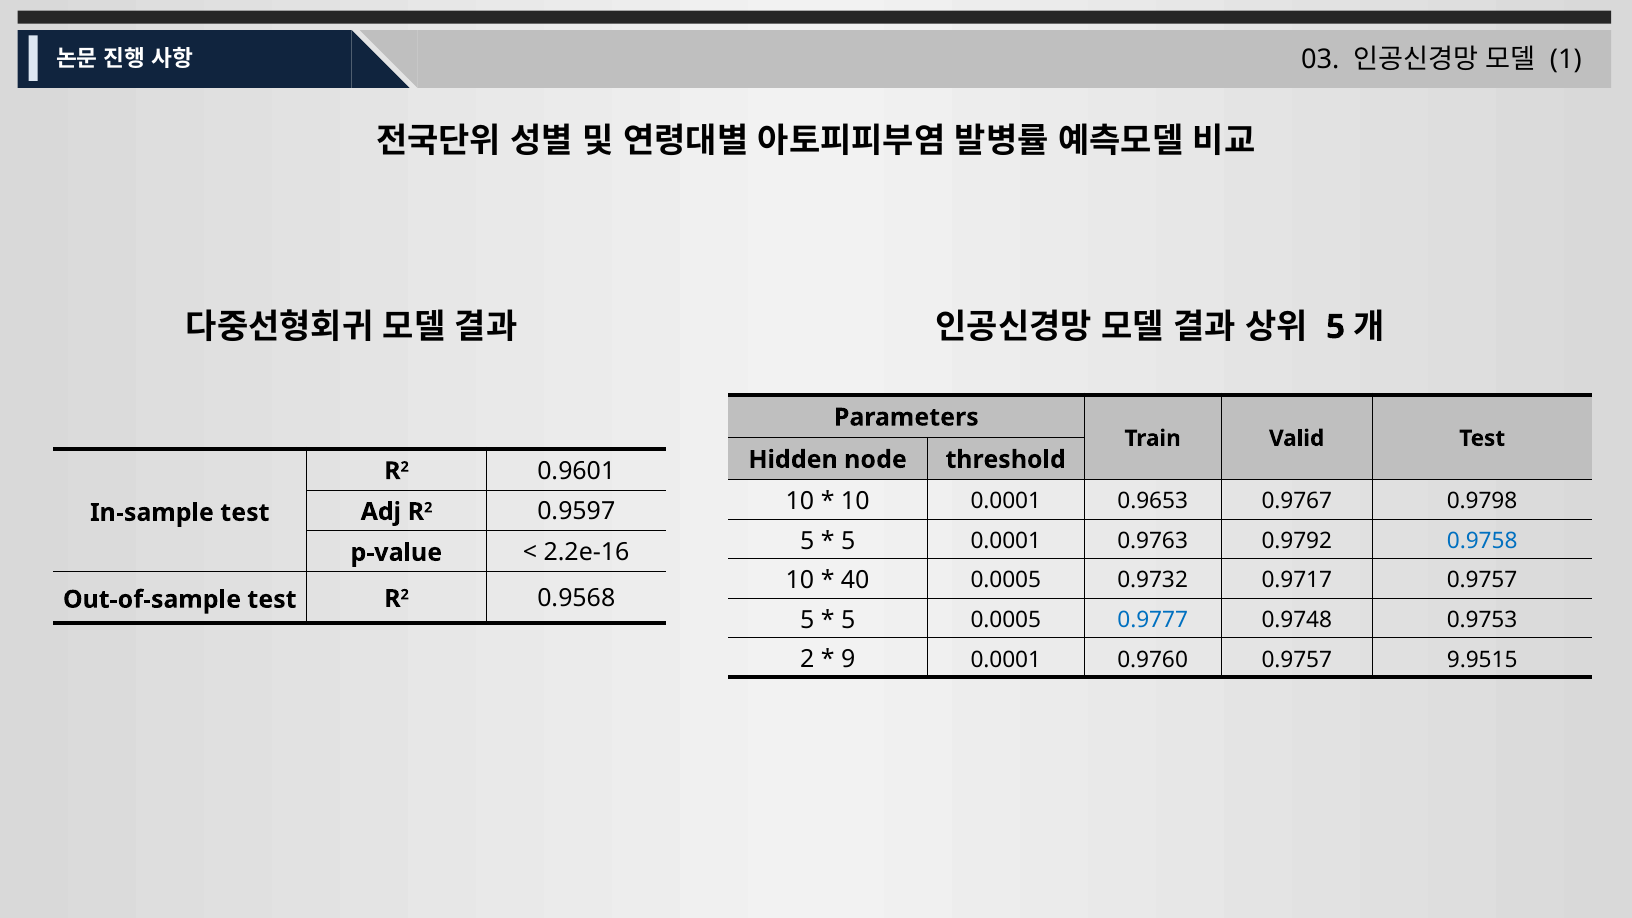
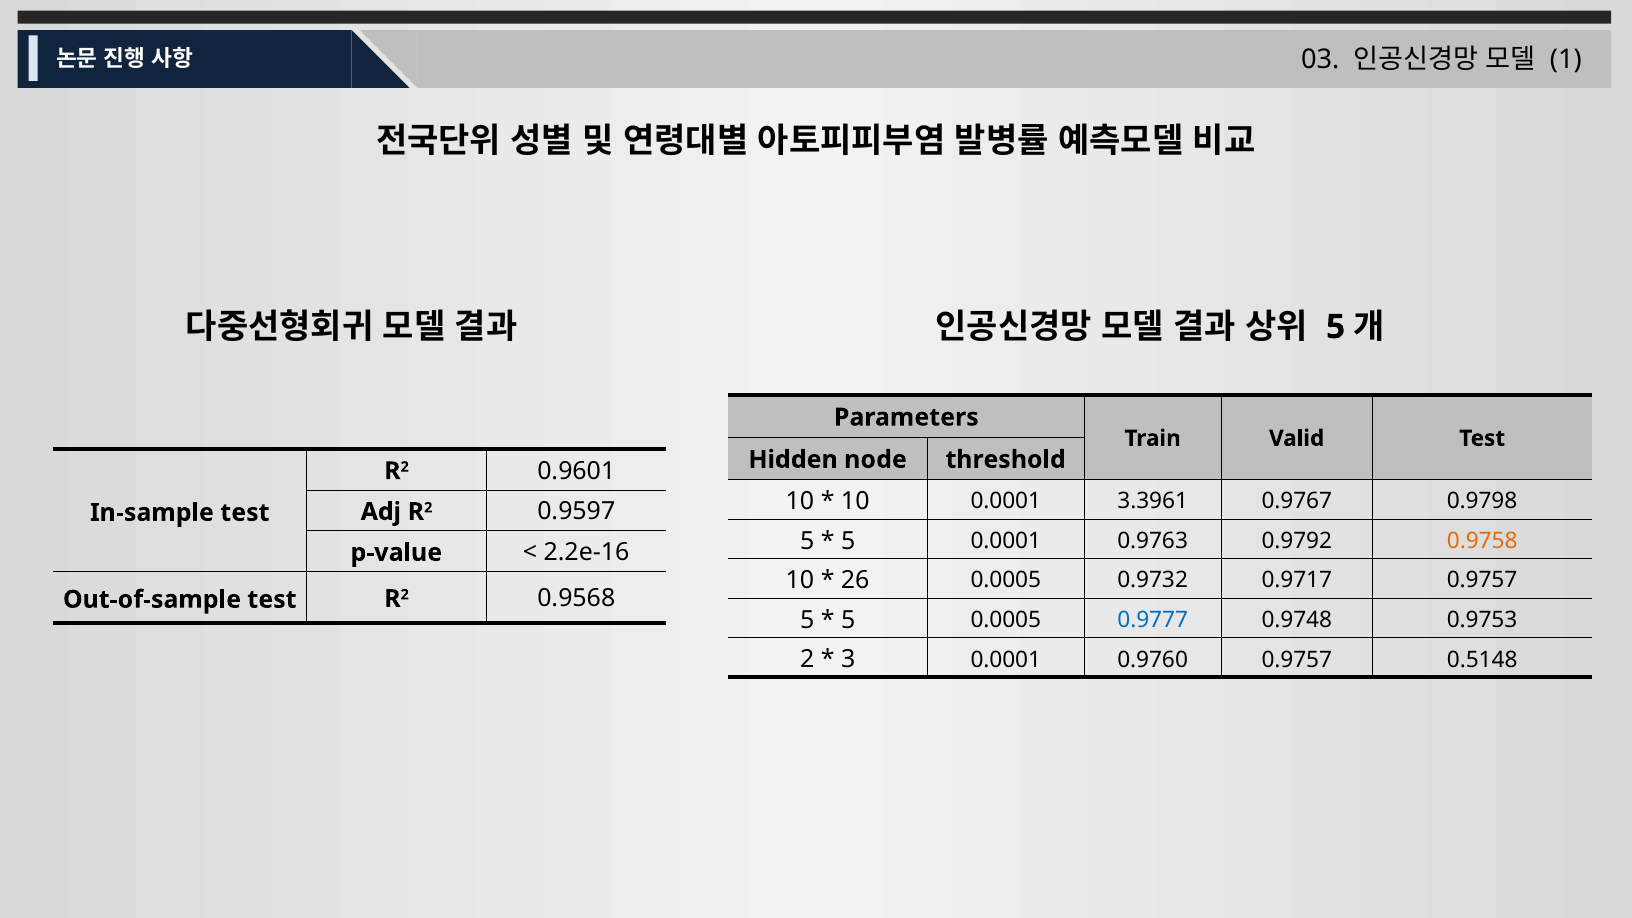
0.9653: 0.9653 -> 3.3961 (1153, 501)
0.9758 colour: blue -> orange (1482, 541)
40: 40 -> 26 (855, 581)
9: 9 -> 3 (848, 660)
9.9515: 9.9515 -> 0.5148 (1482, 660)
